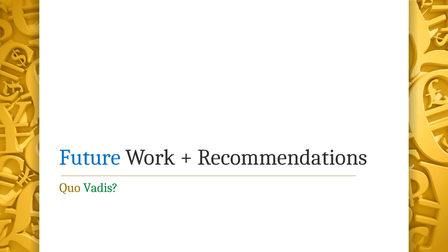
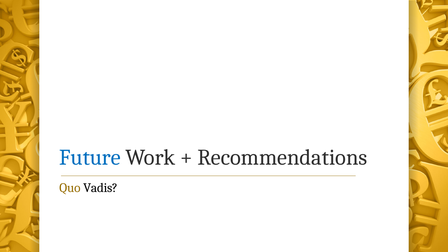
Vadis colour: green -> black (100, 188)
